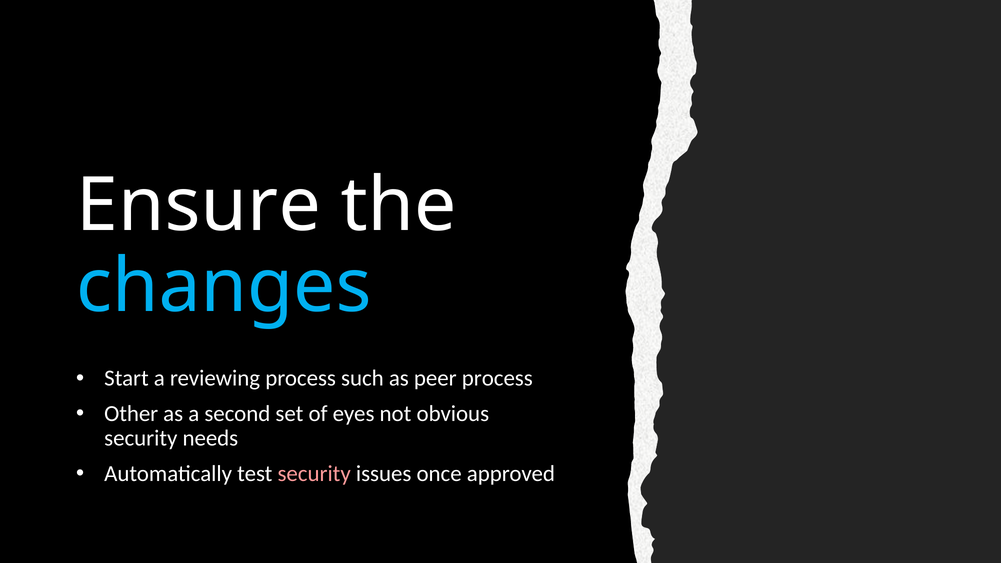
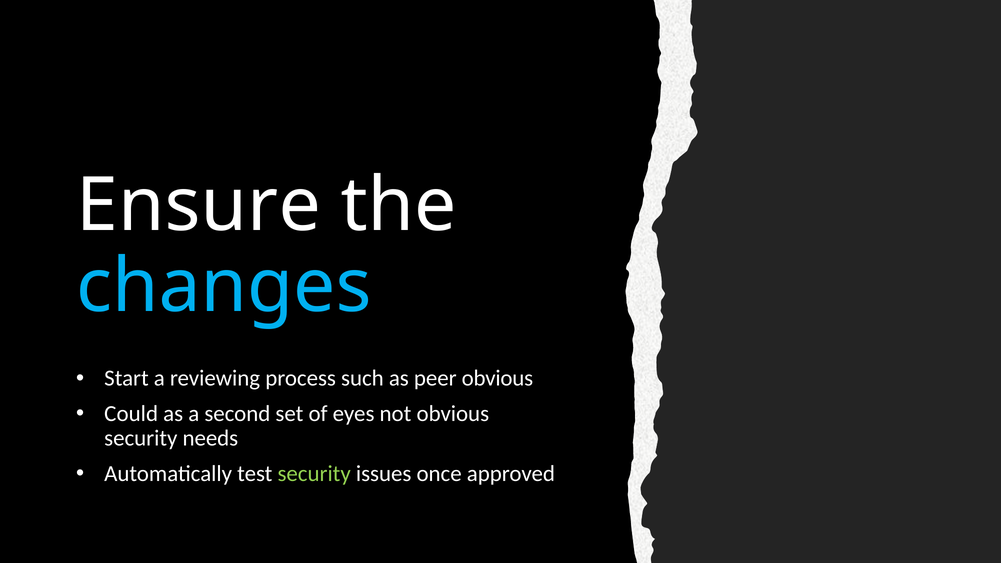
peer process: process -> obvious (497, 378)
Other: Other -> Could (131, 414)
security colour: pink -> light green (314, 473)
